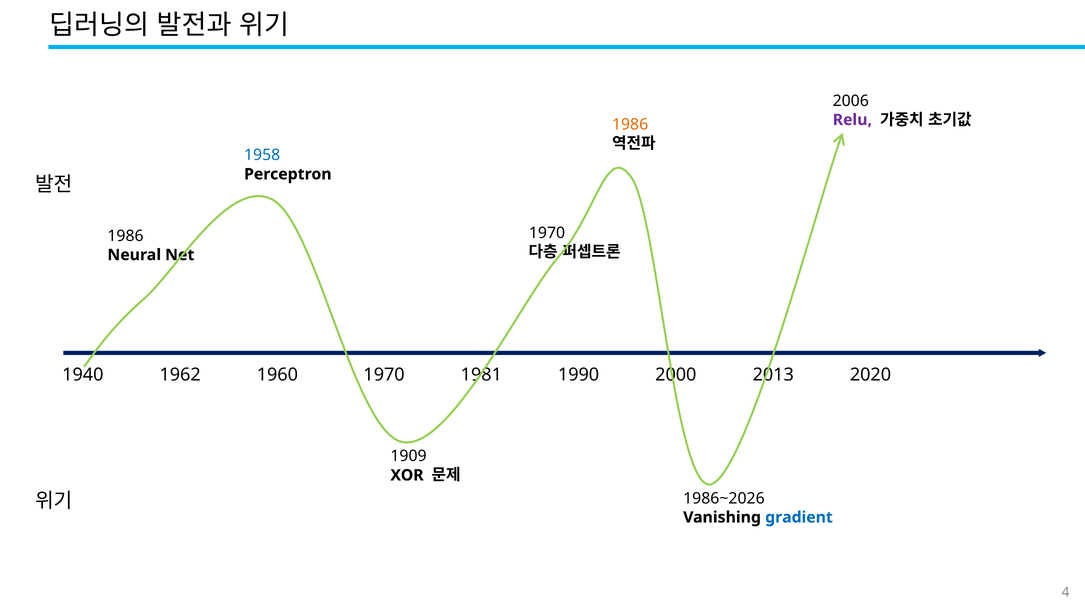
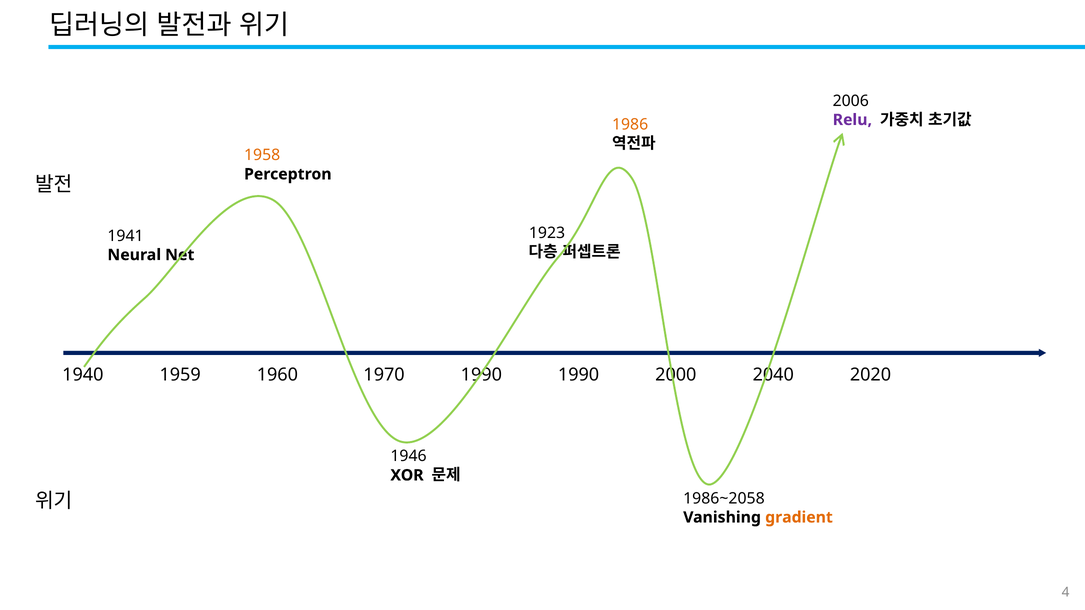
1958 colour: blue -> orange (262, 155)
1970: 1970 -> 1923 (547, 233)
1986: 1986 -> 1941 (126, 236)
1962: 1962 -> 1959 (180, 375)
1970 1981: 1981 -> 1990 (481, 375)
2013: 2013 -> 2040 (773, 375)
1909: 1909 -> 1946 (409, 456)
1986~2026: 1986~2026 -> 1986~2058 (724, 499)
gradient colour: blue -> orange (799, 518)
